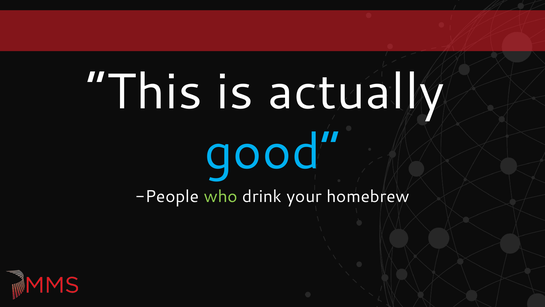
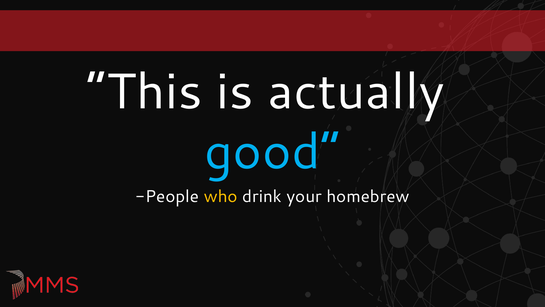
who colour: light green -> yellow (221, 196)
